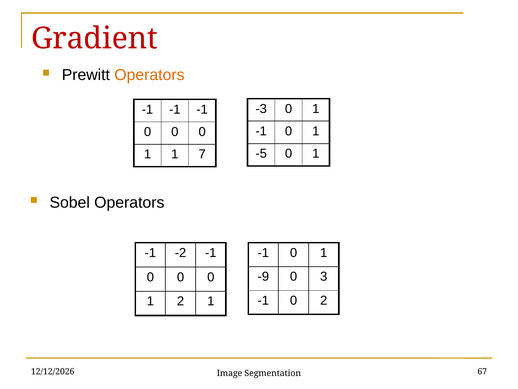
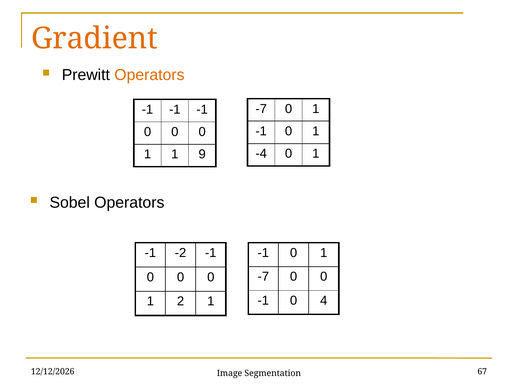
Gradient colour: red -> orange (94, 39)
-3: -3 -> -7 (261, 109)
-5: -5 -> -4 (261, 153)
7: 7 -> 9 (202, 154)
-9: -9 -> -7 (263, 276)
3: 3 -> 0 (324, 276)
0 2: 2 -> 4 (324, 300)
